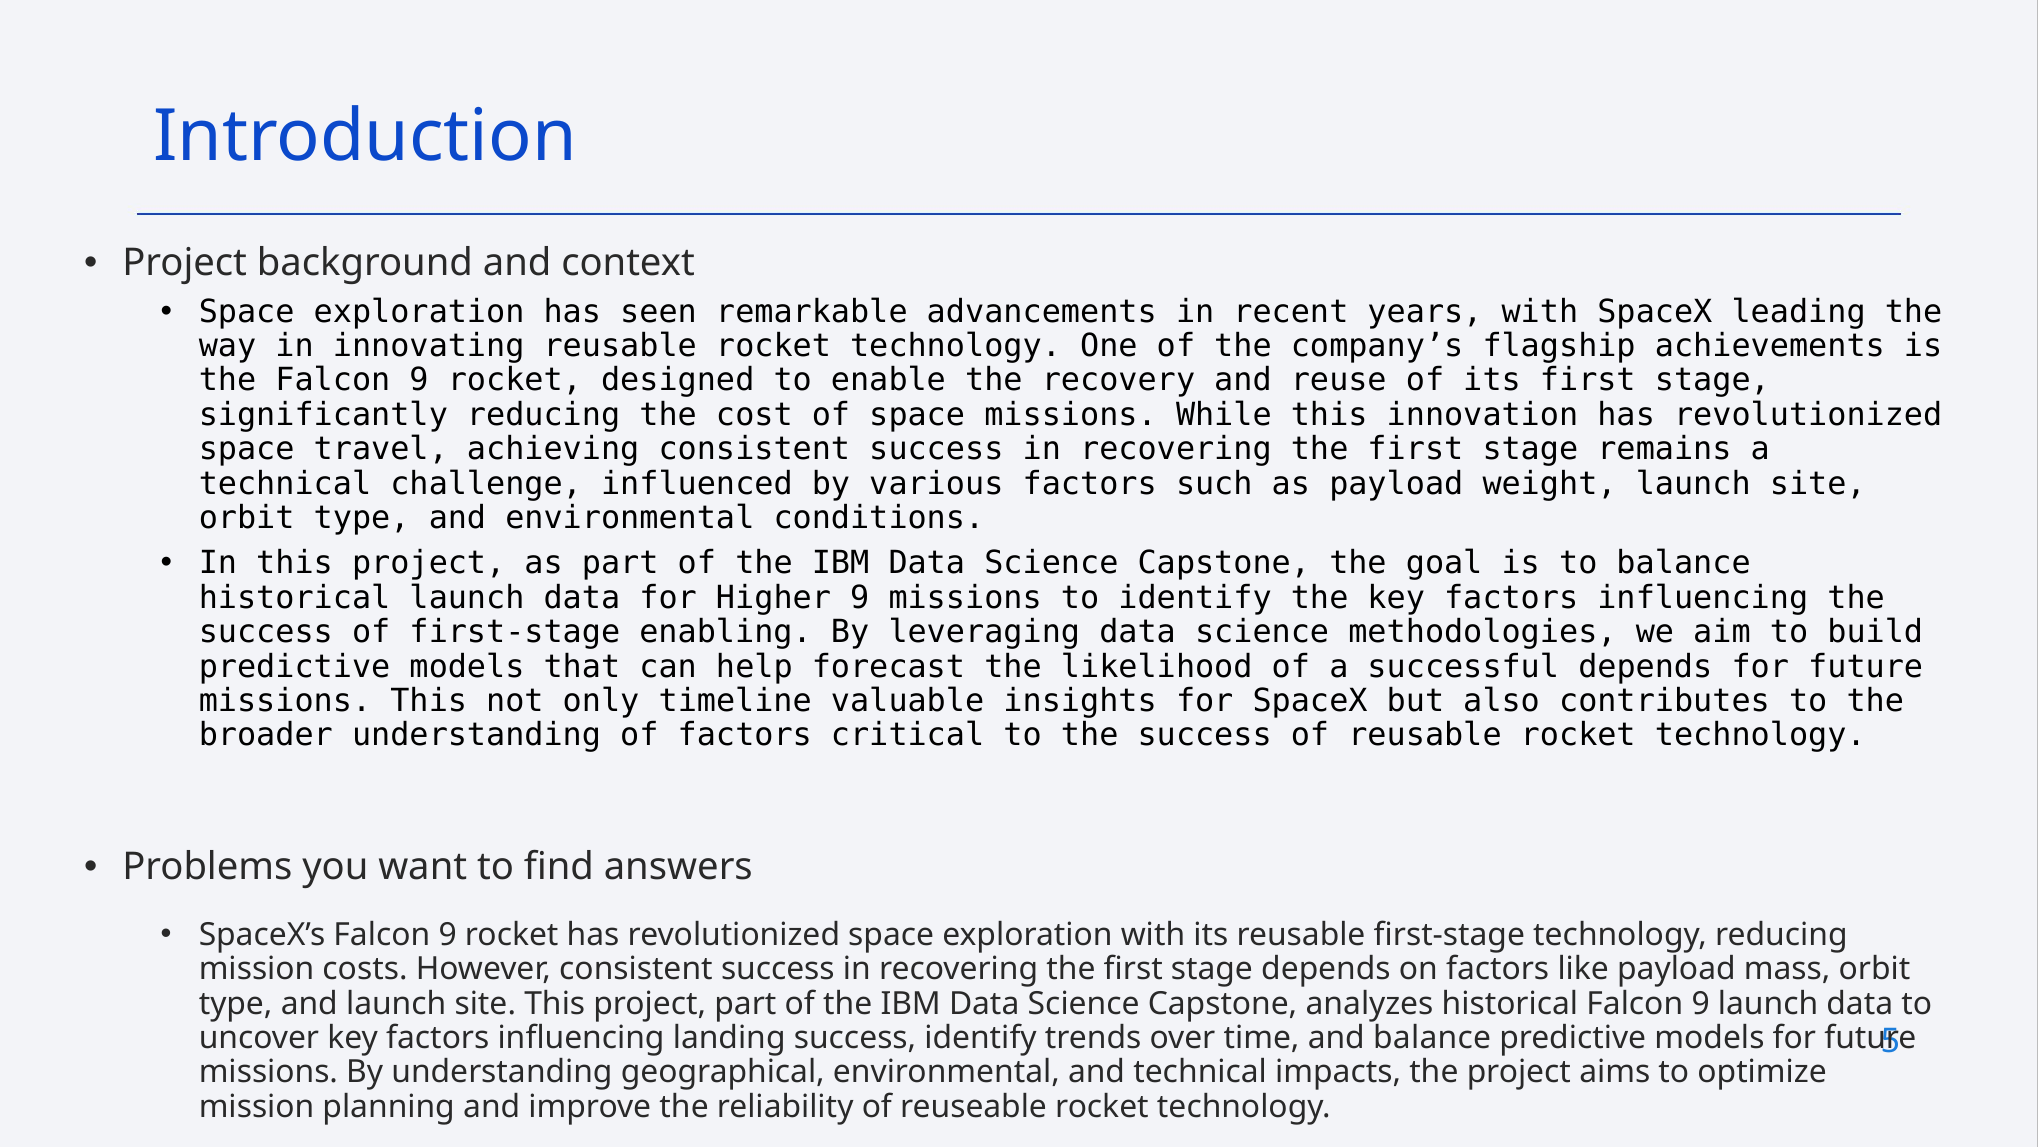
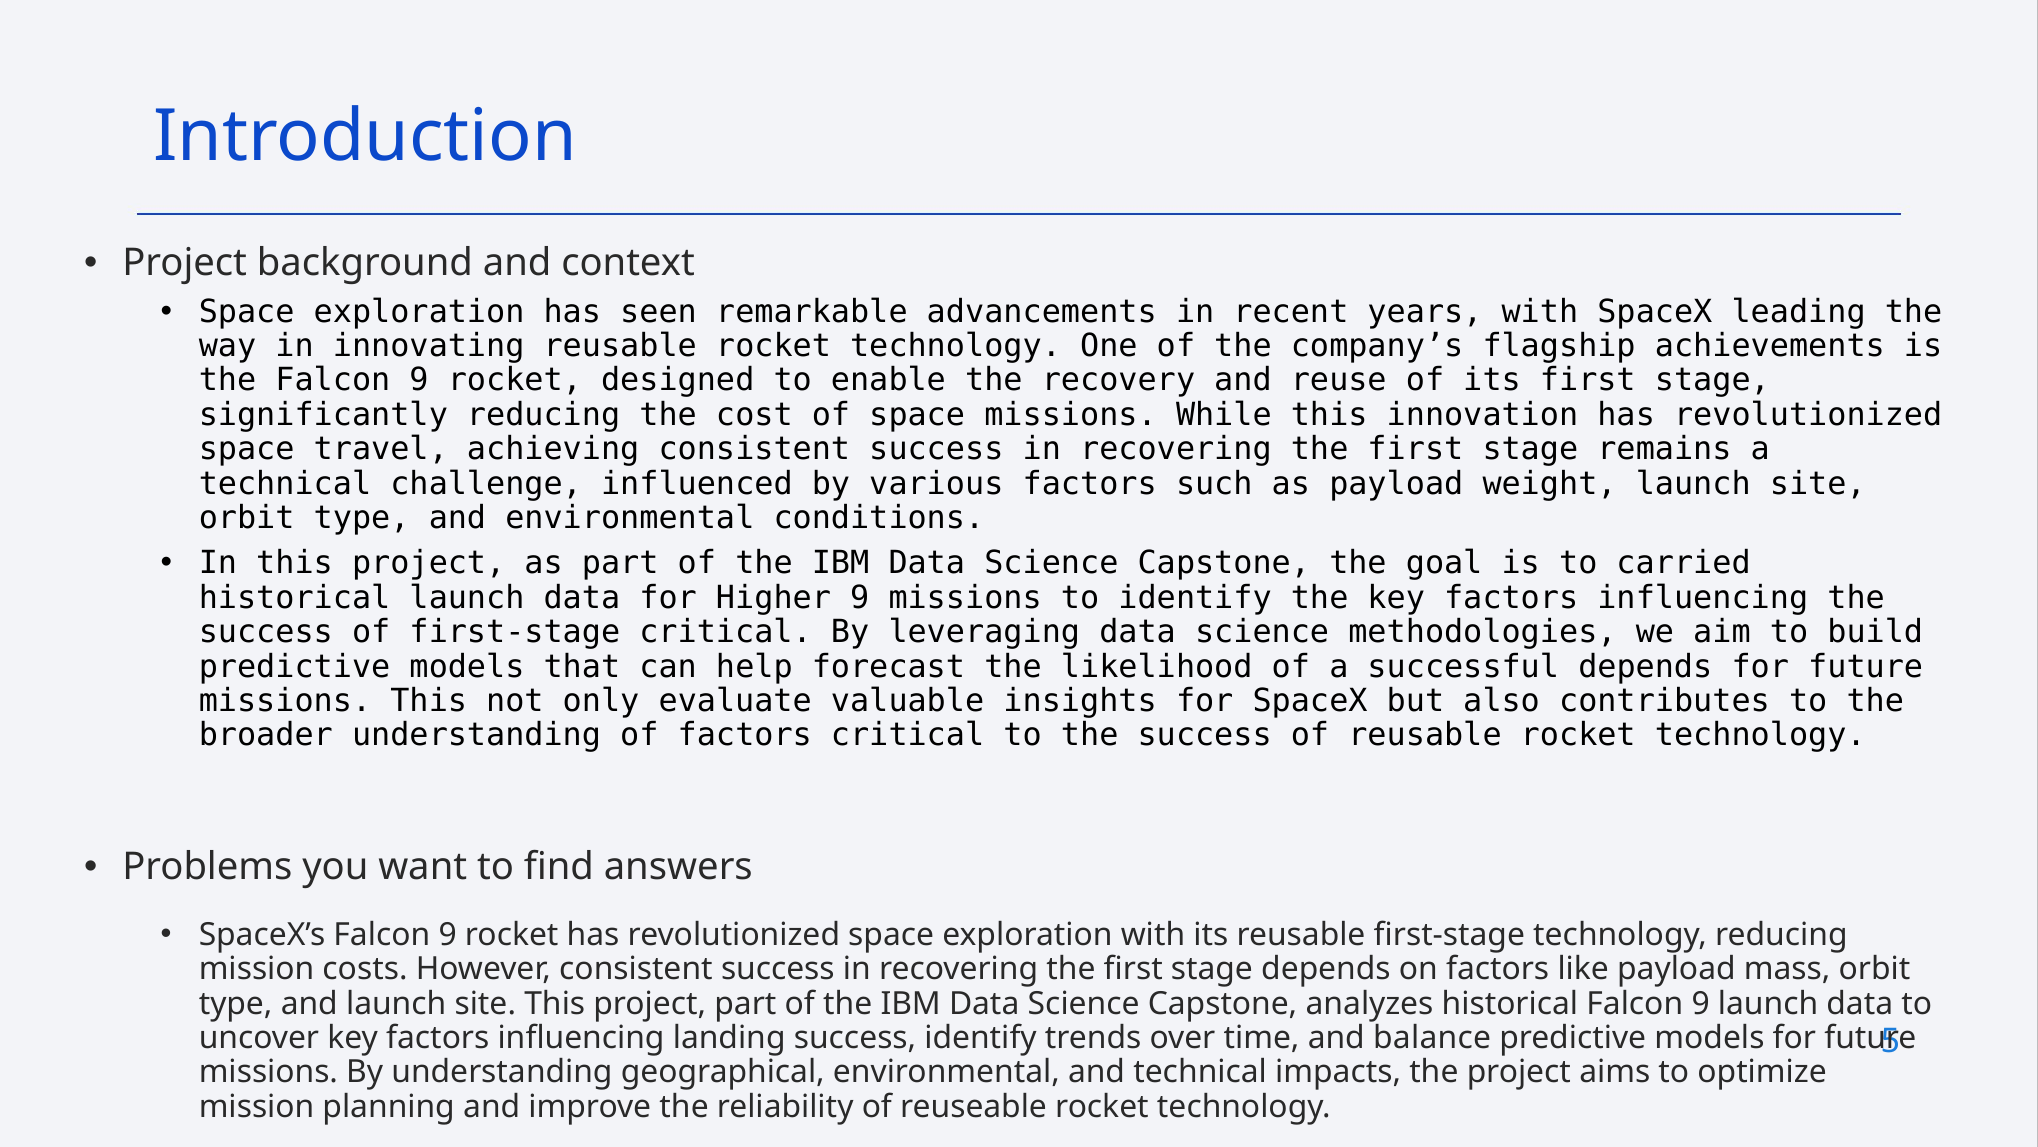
to balance: balance -> carried (1684, 563)
first-stage enabling: enabling -> critical (726, 632)
timeline: timeline -> evaluate (735, 701)
